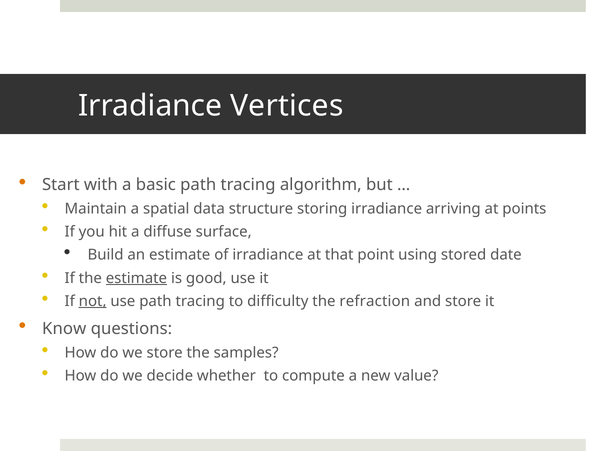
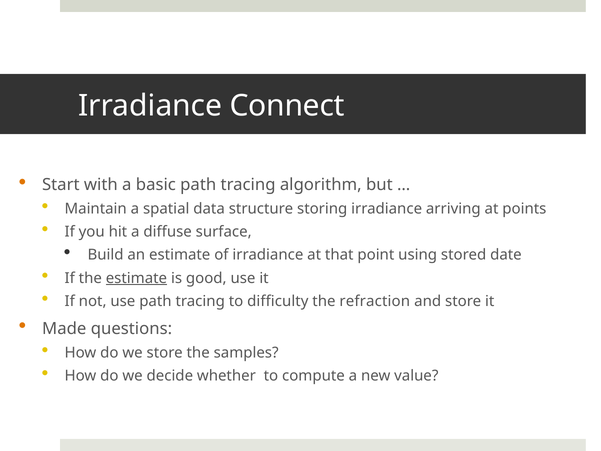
Vertices: Vertices -> Connect (287, 106)
not underline: present -> none (93, 301)
Know: Know -> Made (64, 328)
